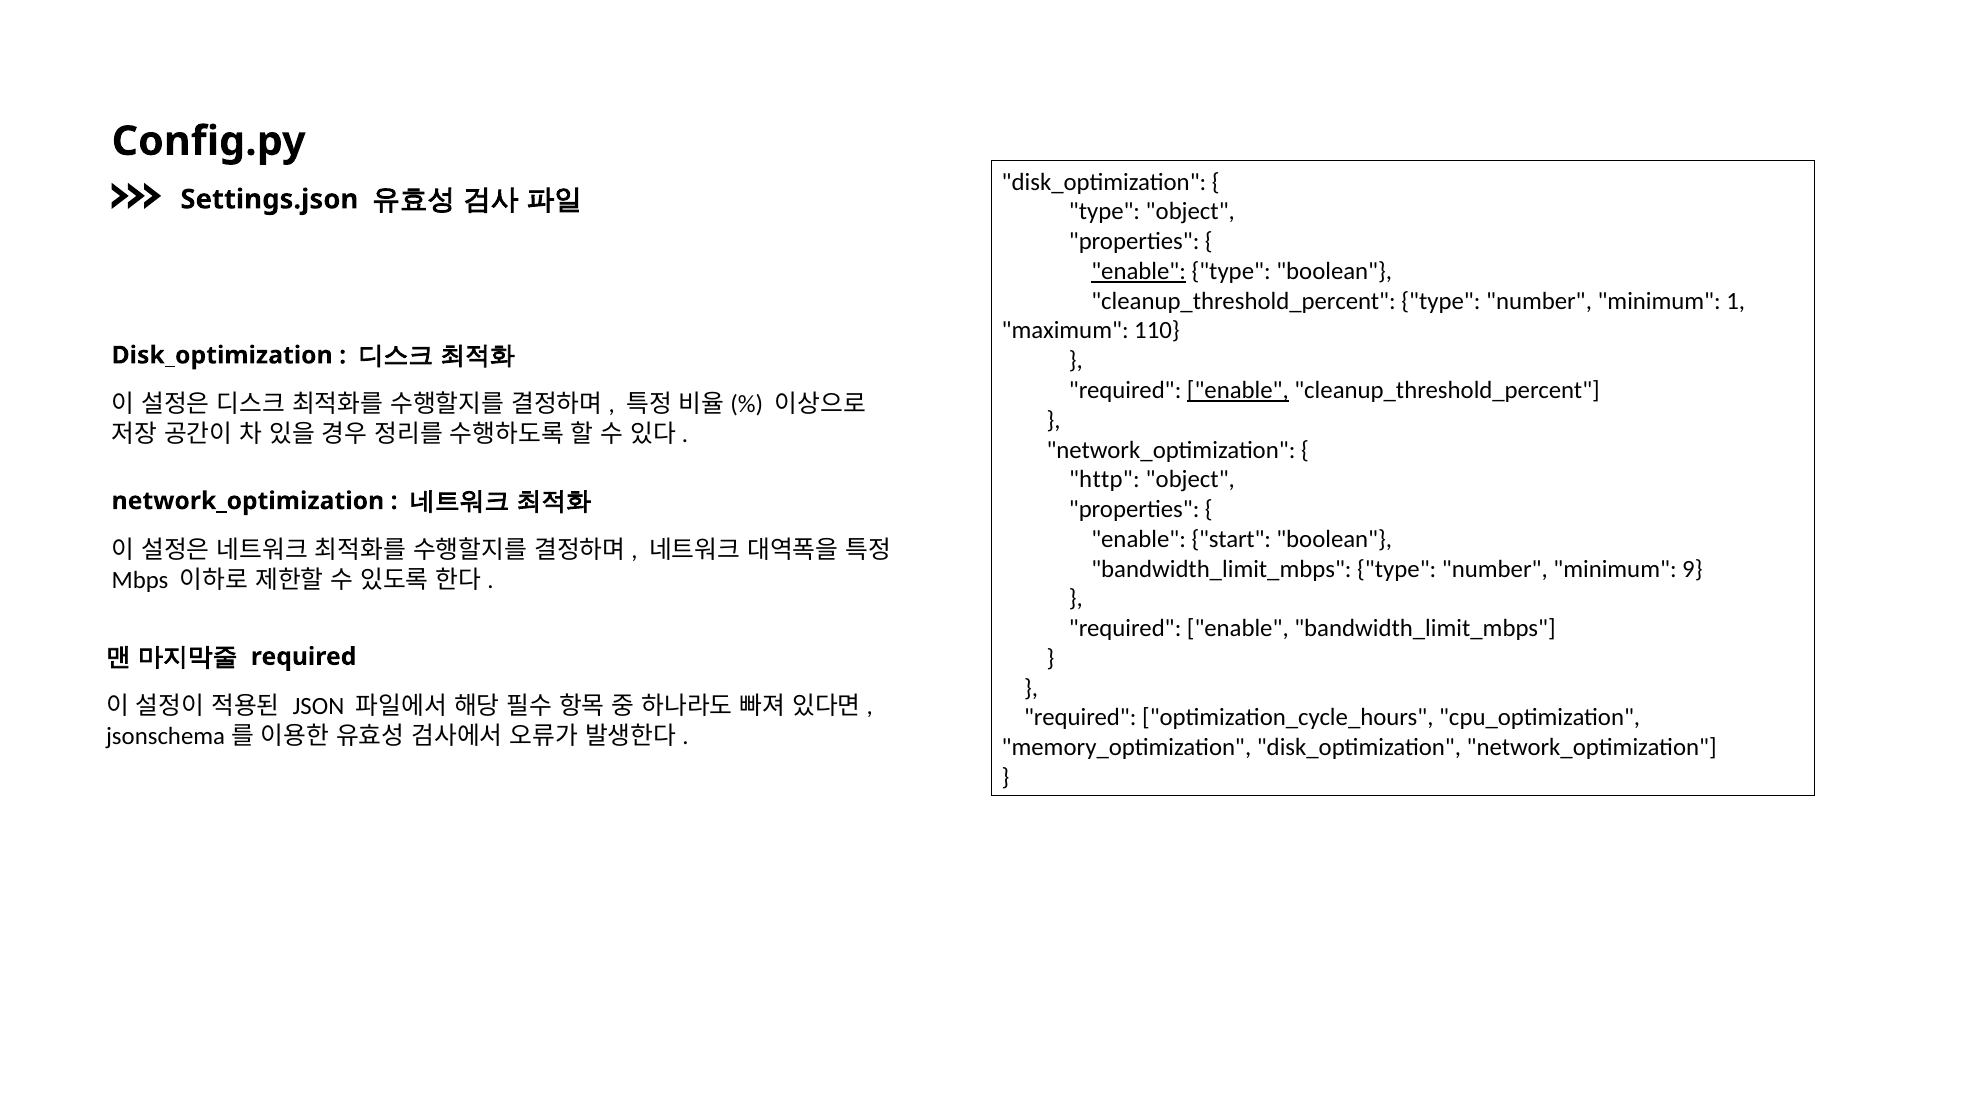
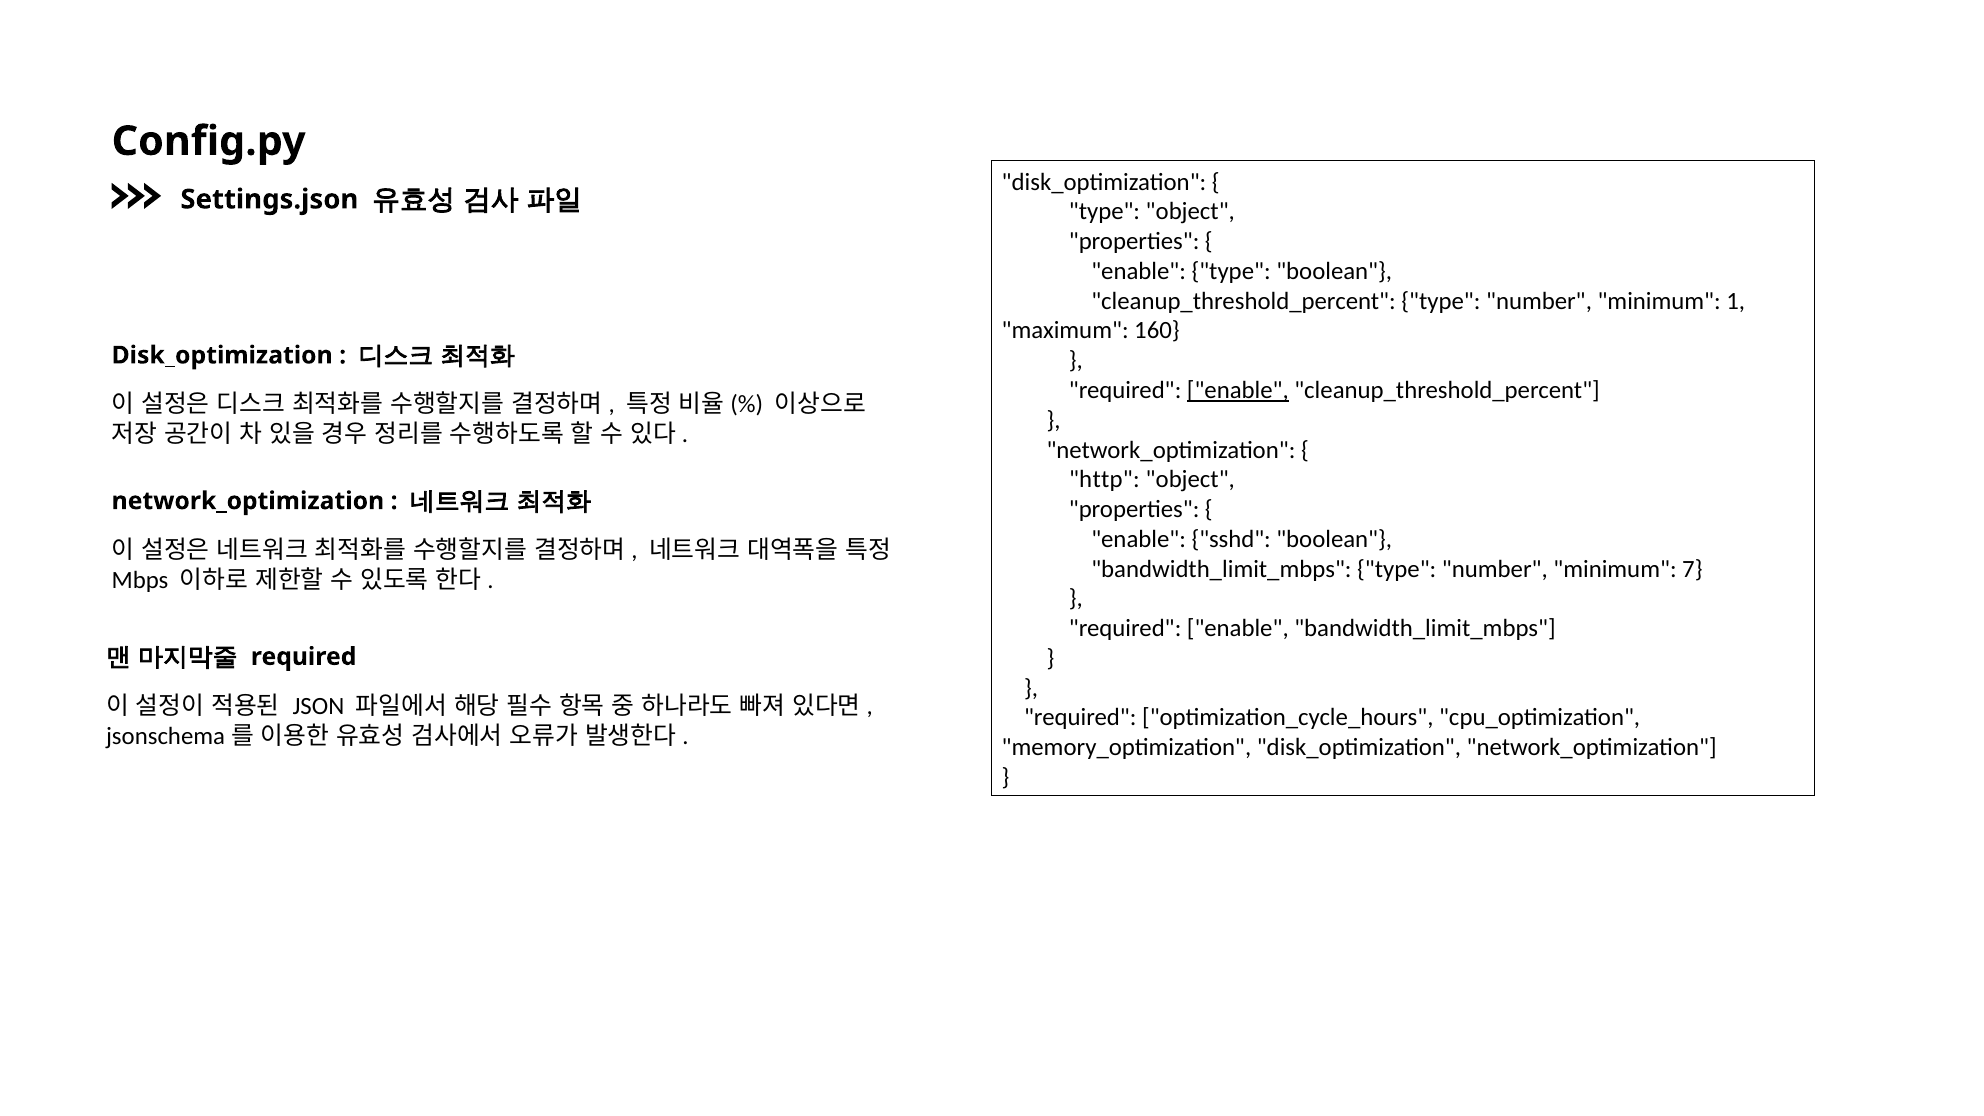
enable underline: present -> none (1139, 271)
110: 110 -> 160 (1157, 331)
start: start -> sshd (1231, 539)
9: 9 -> 7 (1692, 569)
